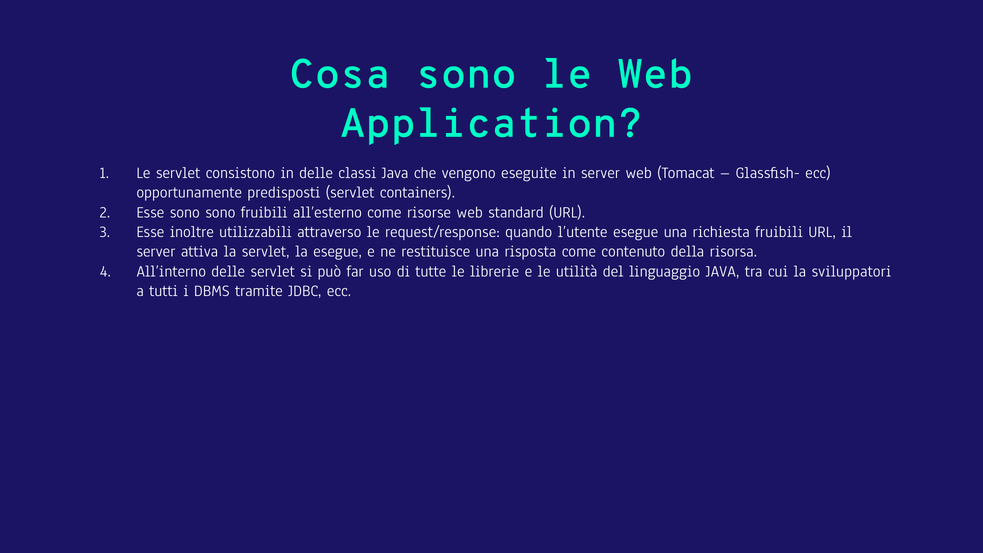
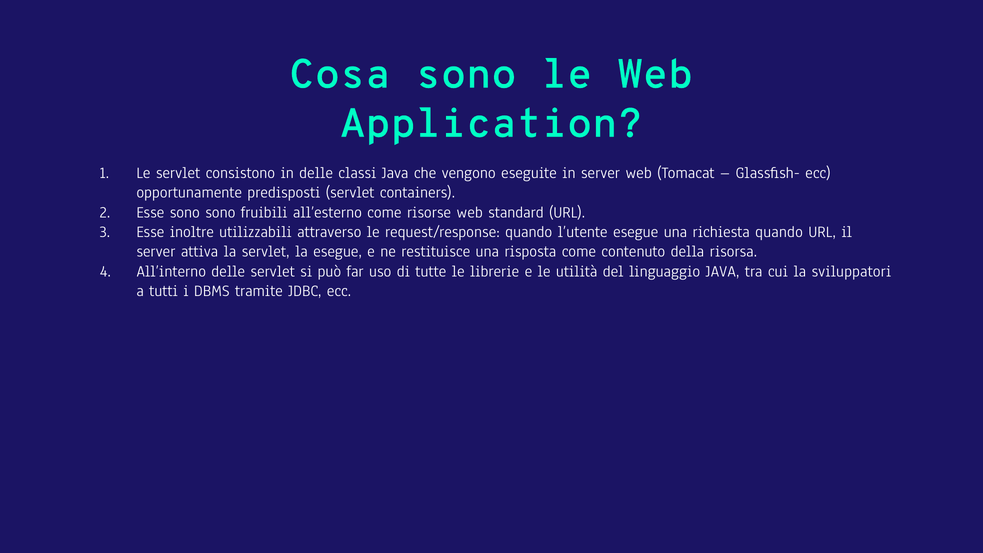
richiesta fruibili: fruibili -> quando (779, 232)
